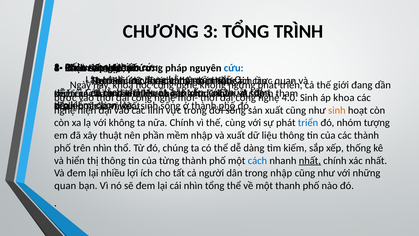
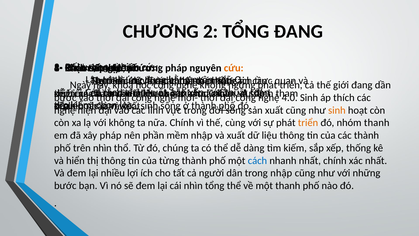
3: 3 -> 2 (211, 31)
TỔNG TRÌNH: TRÌNH -> ĐANG (298, 31)
cứu colour: blue -> orange (234, 68)
áp khoa: khoa -> thích (344, 98)
triển colour: blue -> orange (308, 123)
nhóm tượng: tượng -> thanh (377, 123)
xây thuật: thuật -> pháp (111, 135)
nhất underline: present -> none (310, 160)
quan: quan -> bước (65, 185)
